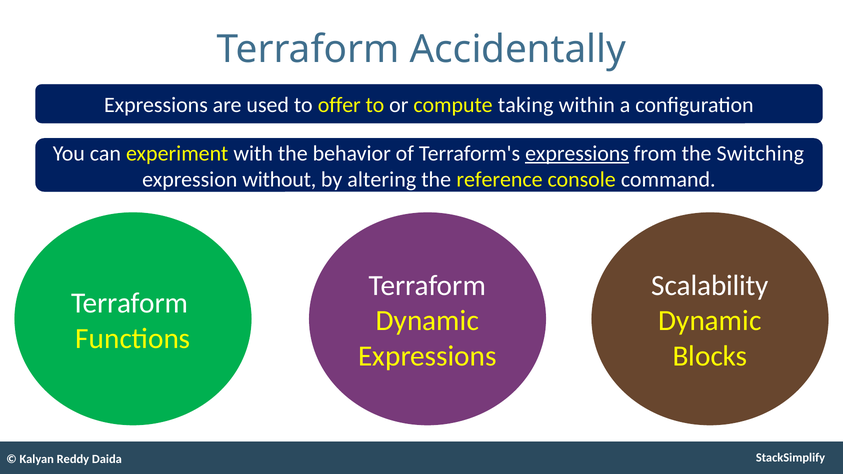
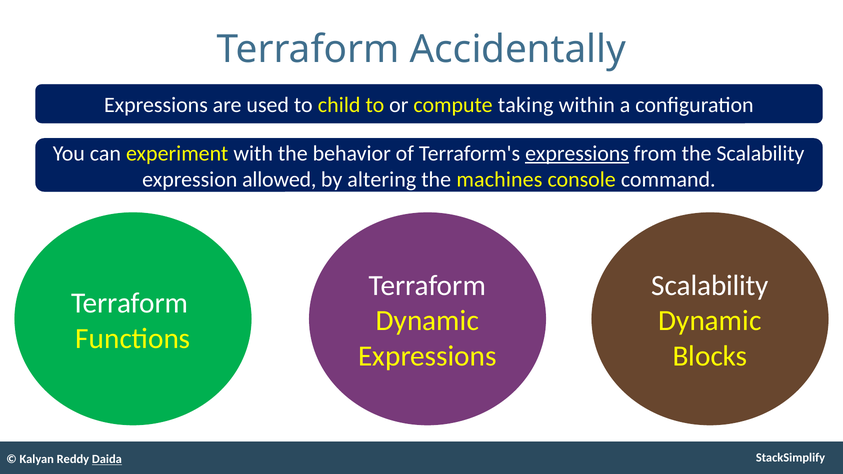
offer: offer -> child (339, 105)
the Switching: Switching -> Scalability (760, 153)
without: without -> allowed (279, 180)
reference: reference -> machines (499, 180)
Daida underline: none -> present (107, 460)
